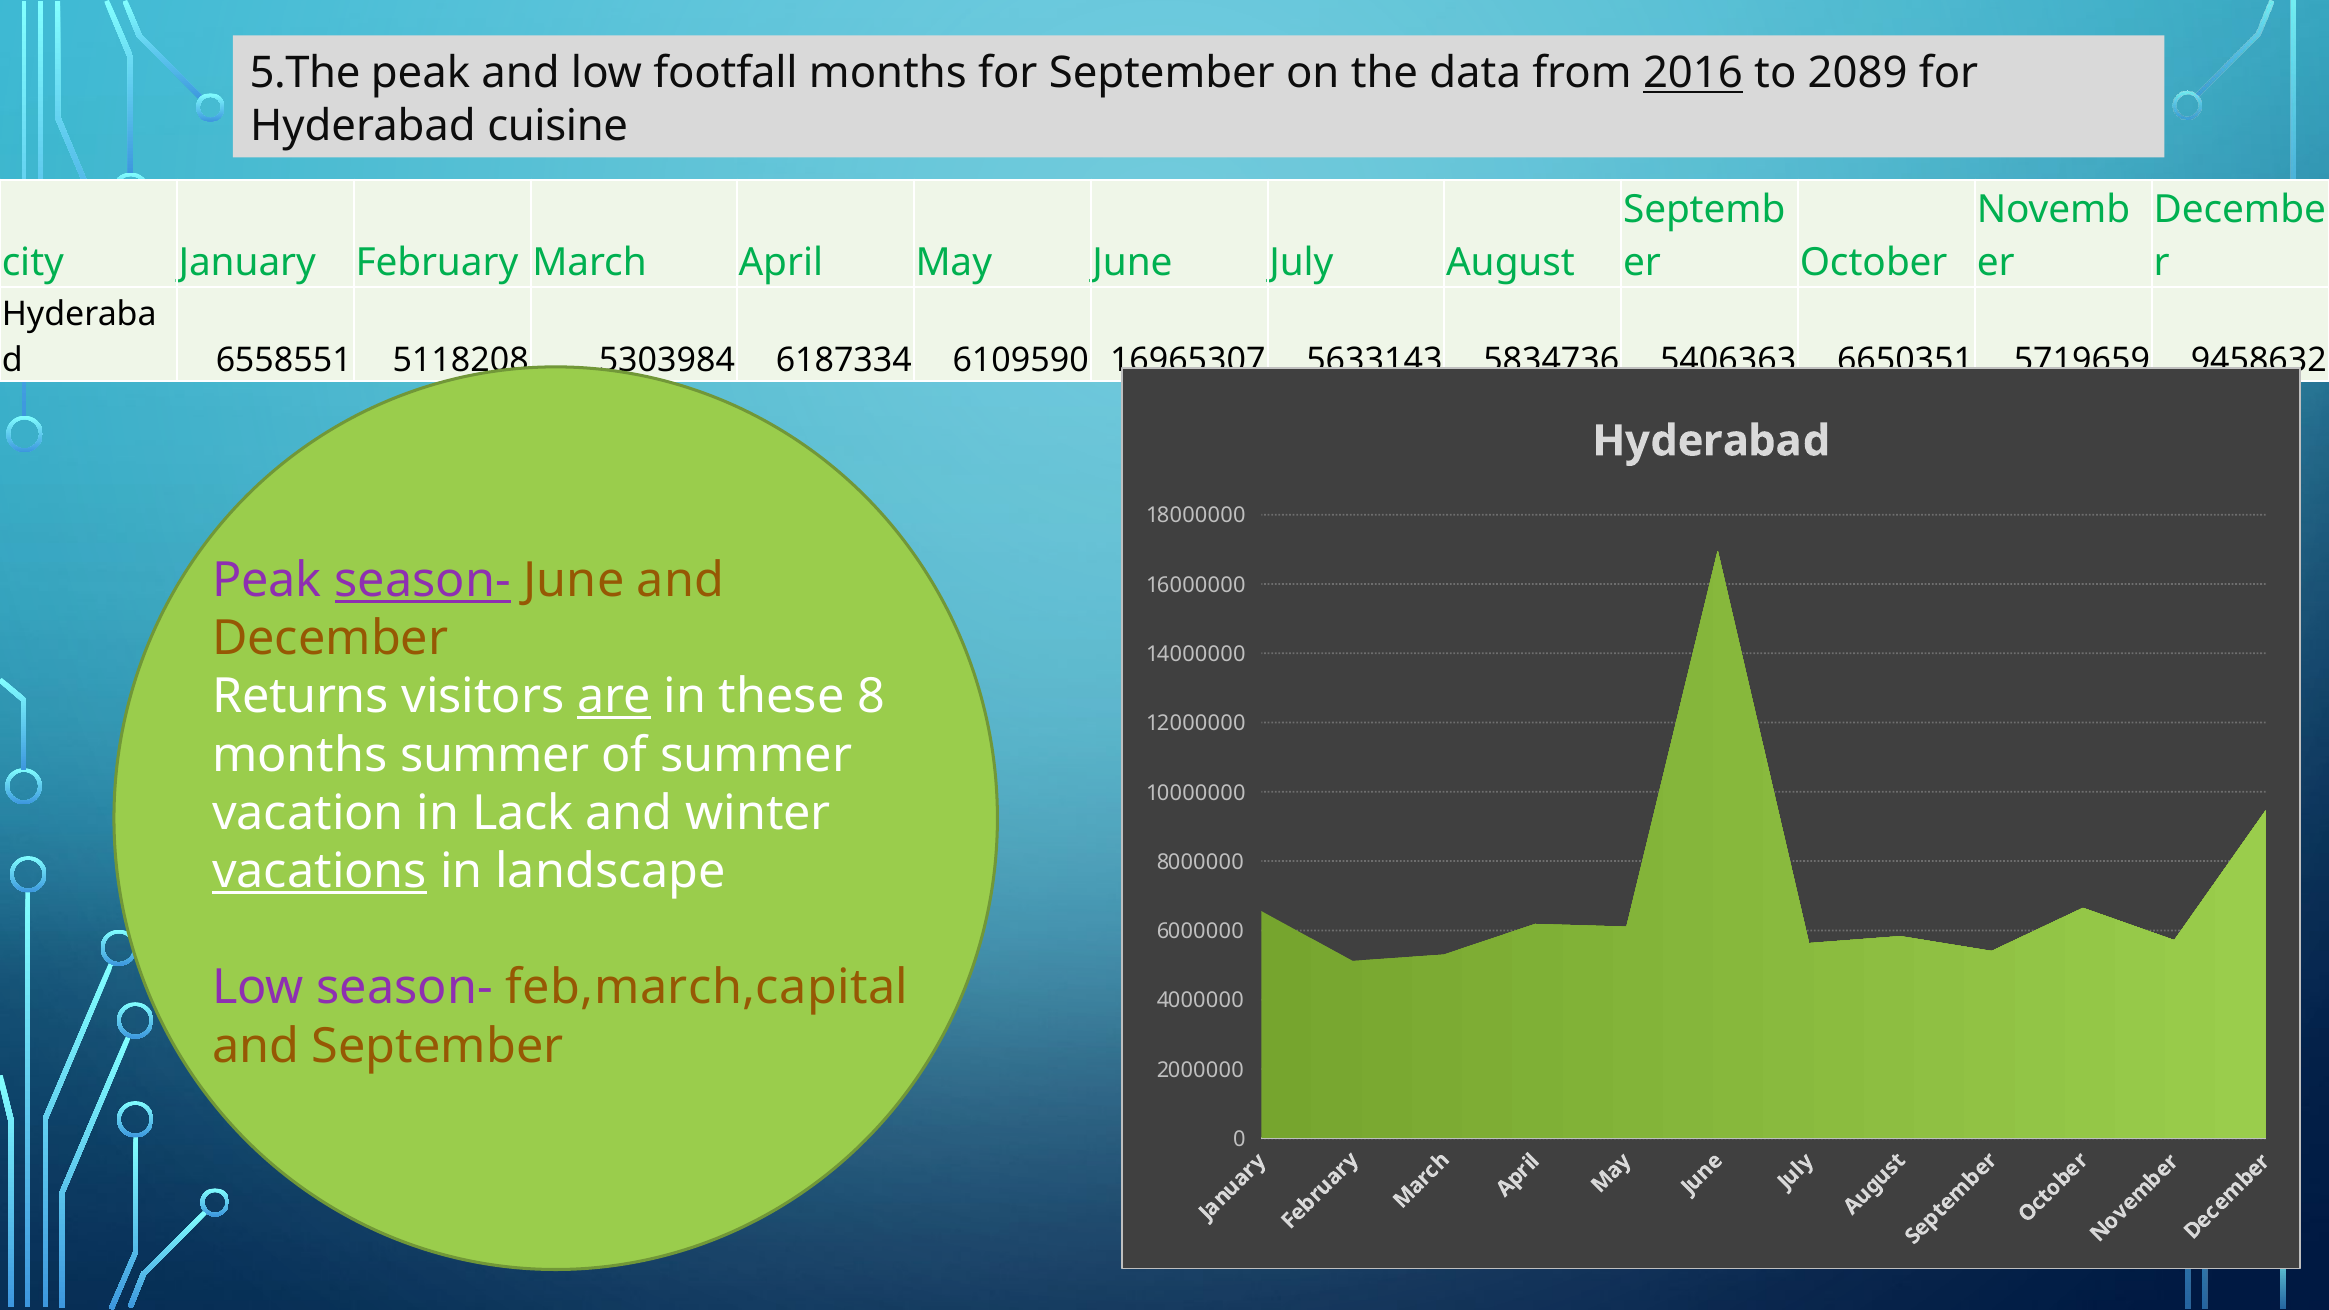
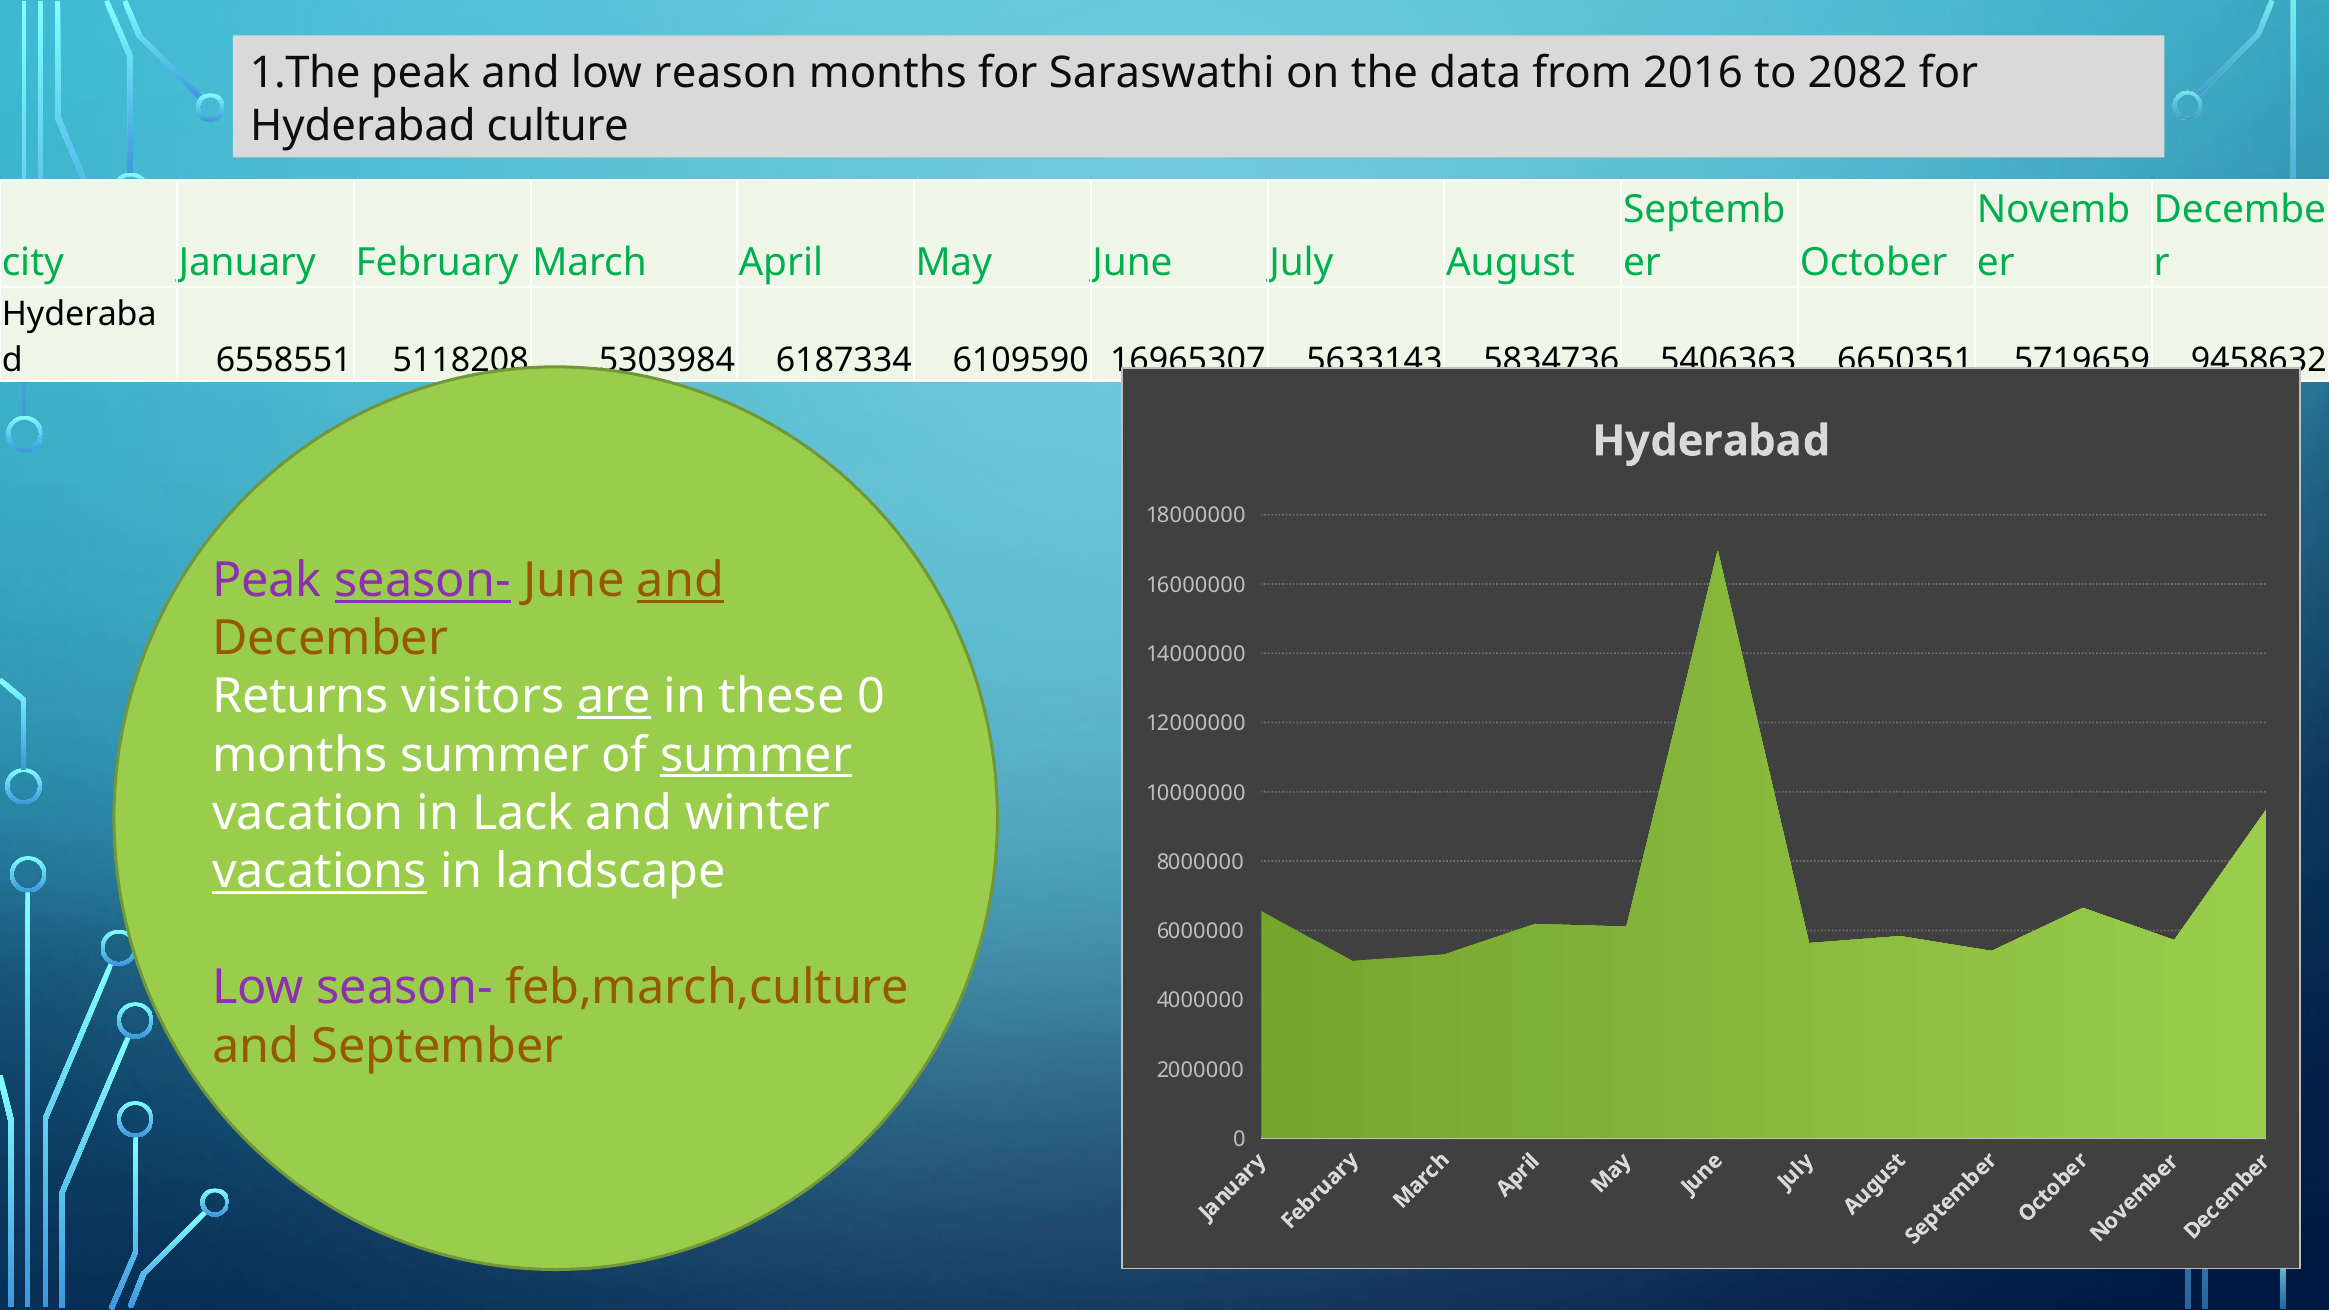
5.The: 5.The -> 1.The (305, 73)
footfall: footfall -> reason (725, 73)
for September: September -> Saraswathi (1162, 73)
2016 underline: present -> none (1693, 73)
2089: 2089 -> 2082 (1858, 73)
cuisine: cuisine -> culture (558, 126)
and underline: none -> present (681, 580)
these 8: 8 -> 0 (871, 697)
summer underline: none -> present (756, 755)
feb,march,capital: feb,march,capital -> feb,march,culture (707, 988)
